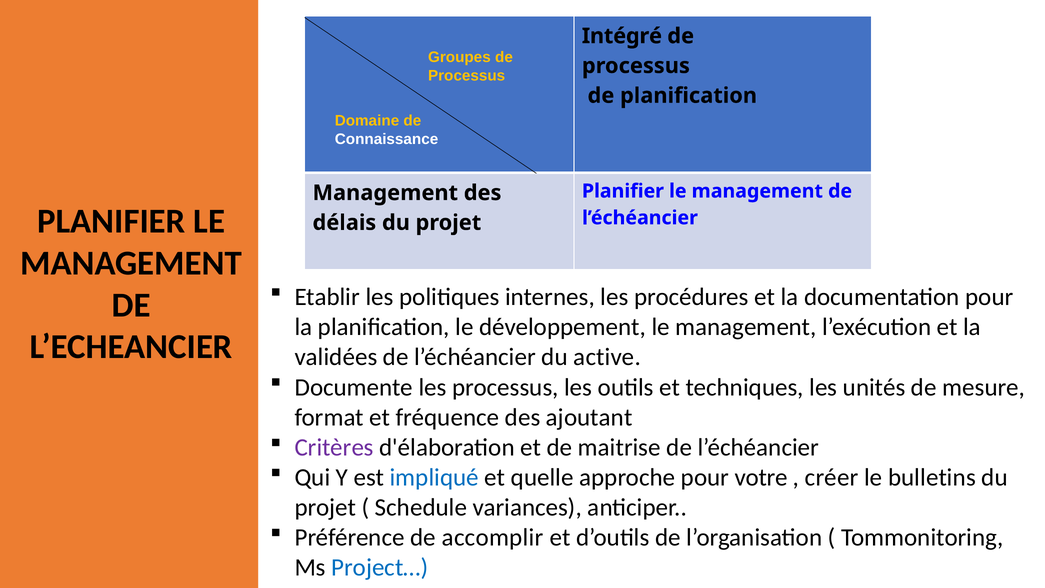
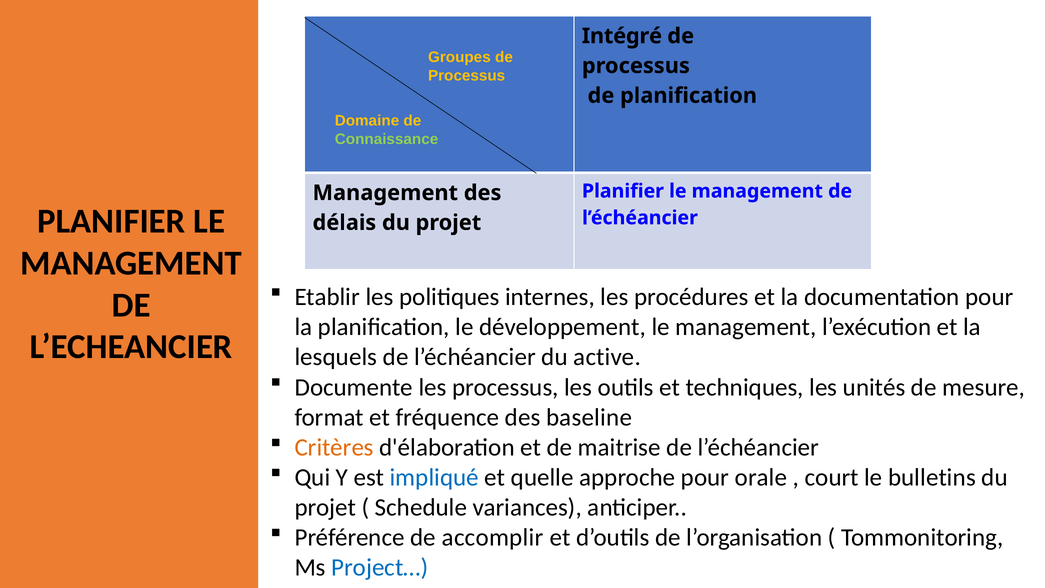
Connaissance colour: white -> light green (387, 139)
validées: validées -> lesquels (336, 357)
ajoutant: ajoutant -> baseline (589, 417)
Critères colour: purple -> orange (334, 447)
votre: votre -> orale (761, 477)
créer: créer -> court (832, 477)
